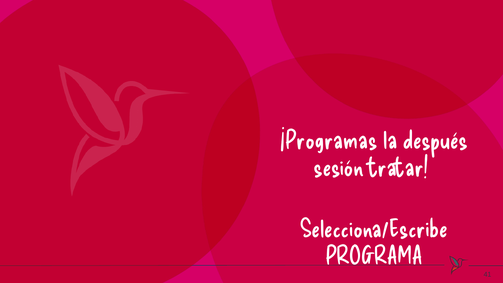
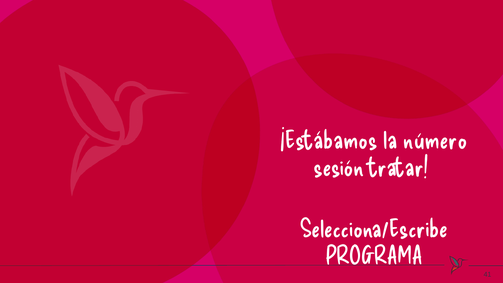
¡Programas: ¡Programas -> ¡Estábamos (329, 141)
después: después -> número (435, 141)
